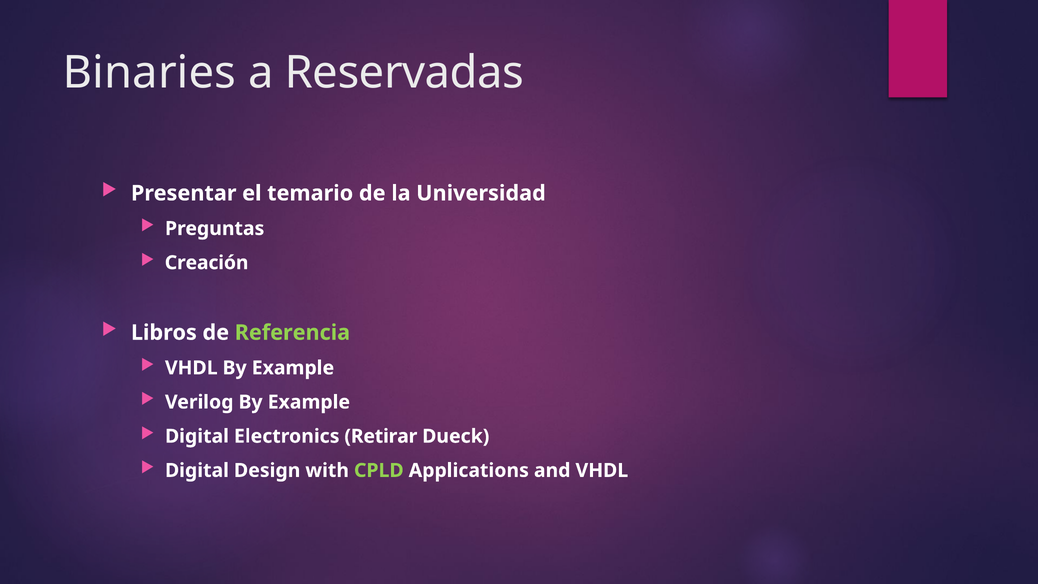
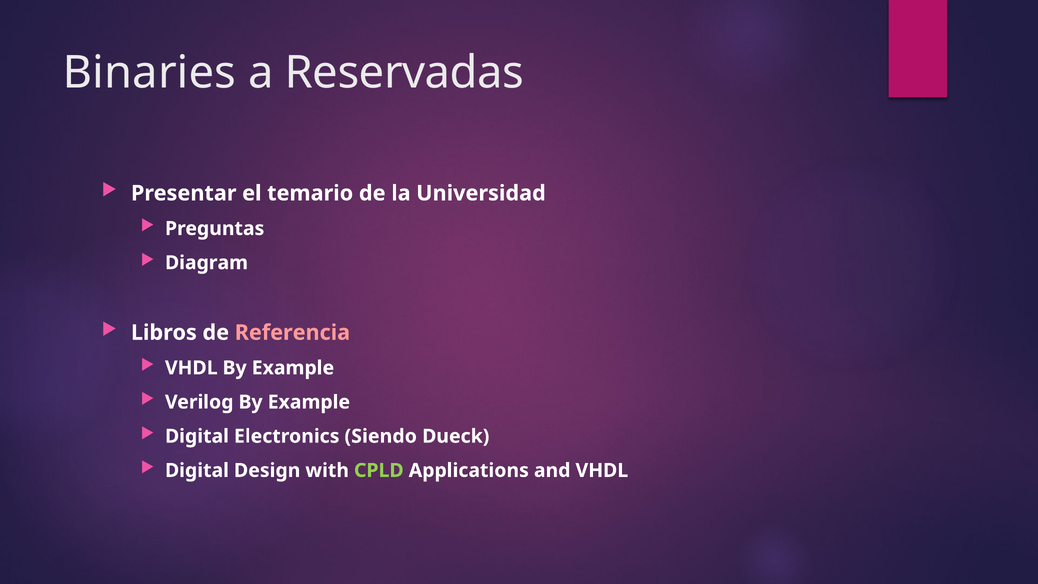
Creación: Creación -> Diagram (207, 263)
Referencia colour: light green -> pink (292, 333)
Retirar: Retirar -> Siendo (381, 436)
